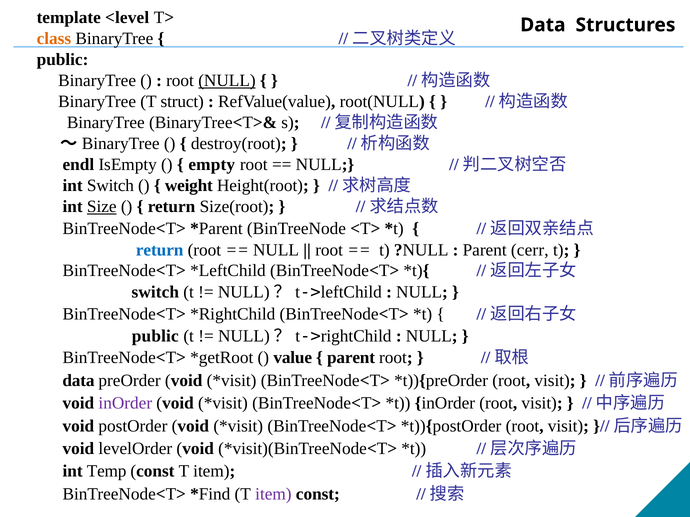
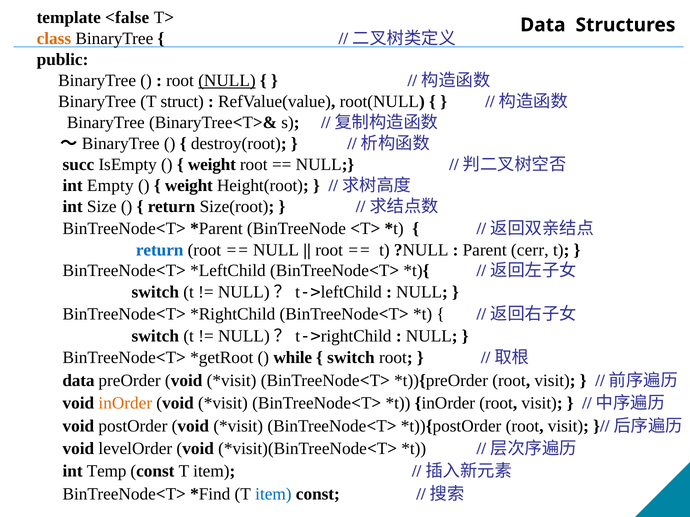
<level: <level -> <false (127, 18)
endl: endl -> succ (78, 165)
empty: empty -> weight (212, 165)
int Switch: Switch -> Empty (110, 186)
Size underline: present -> none (102, 207)
public: public -> switch (155, 336)
value: value -> while (293, 358)
parent: parent -> switch (351, 358)
inOrder colour: purple -> orange (125, 404)
item colour: purple -> blue (273, 494)
